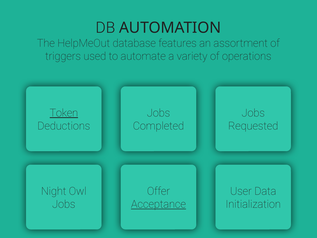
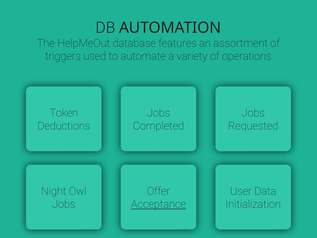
Token underline: present -> none (64, 113)
